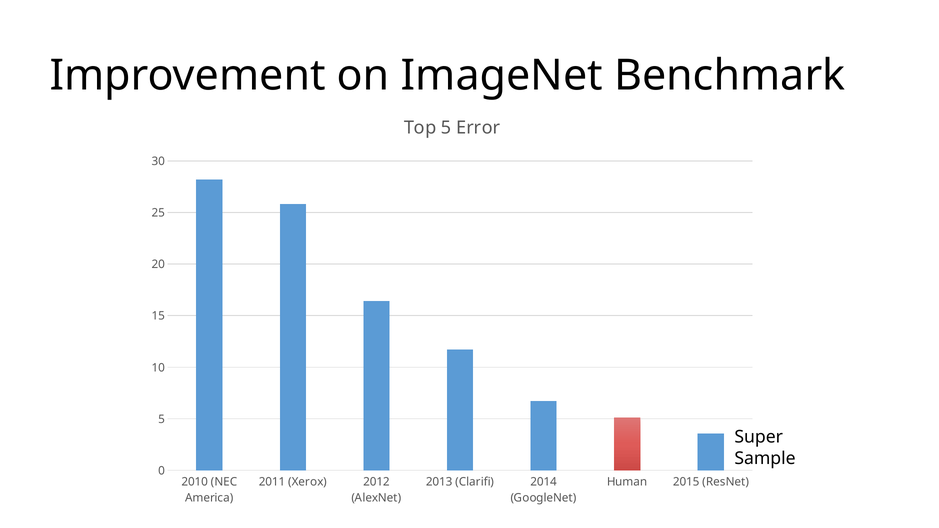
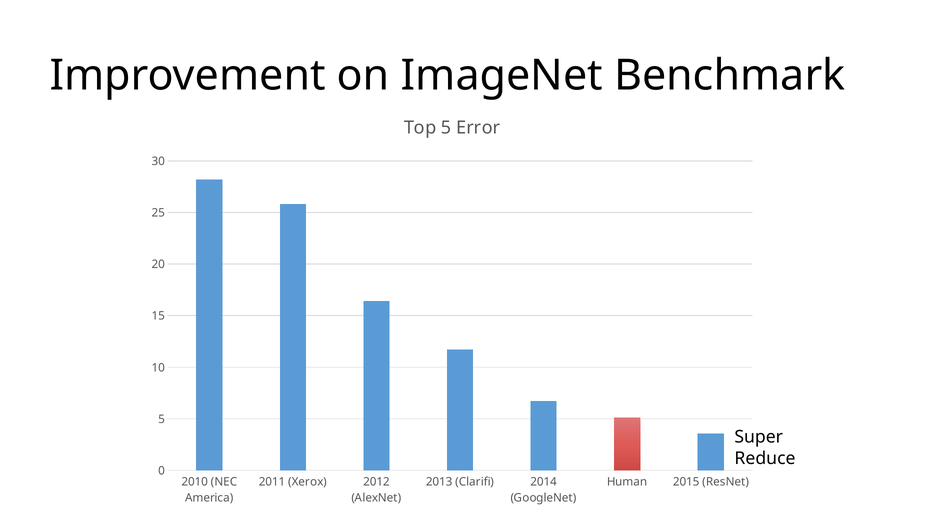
Sample: Sample -> Reduce (765, 458)
